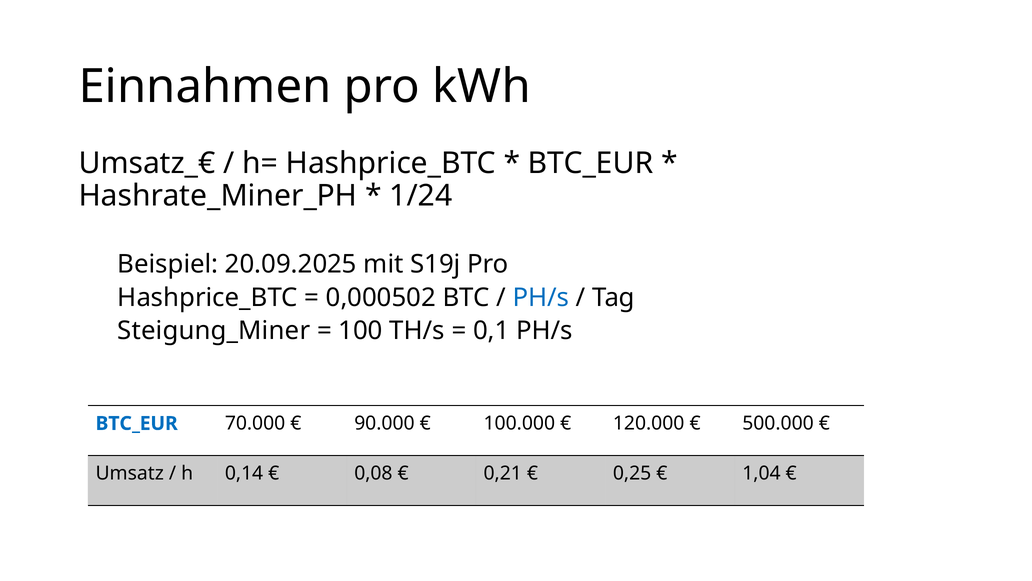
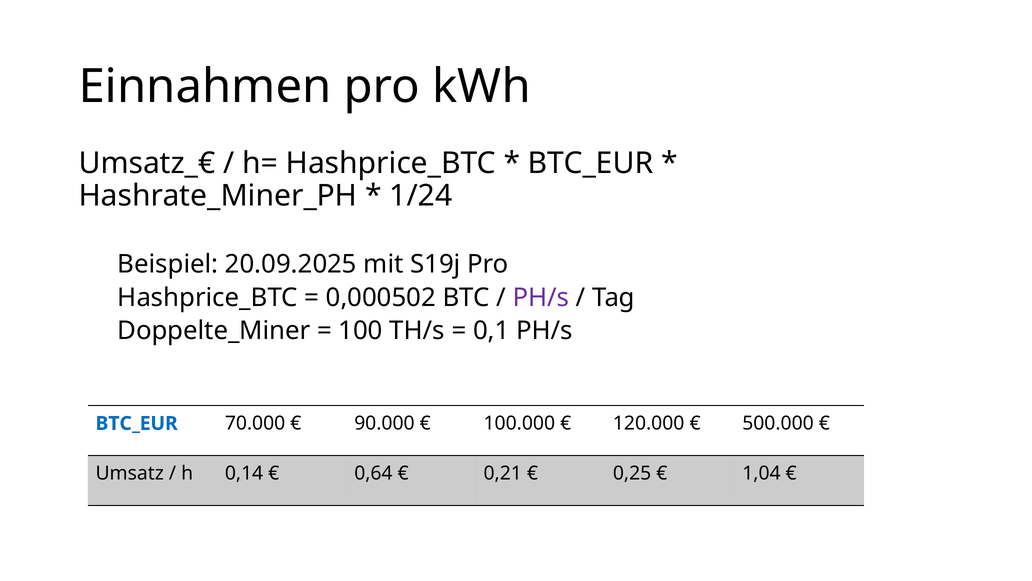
PH/s colour: blue -> purple (541, 297)
Steigung_Miner: Steigung_Miner -> Doppelte_Miner (214, 331)
0,08: 0,08 -> 0,64 (373, 473)
